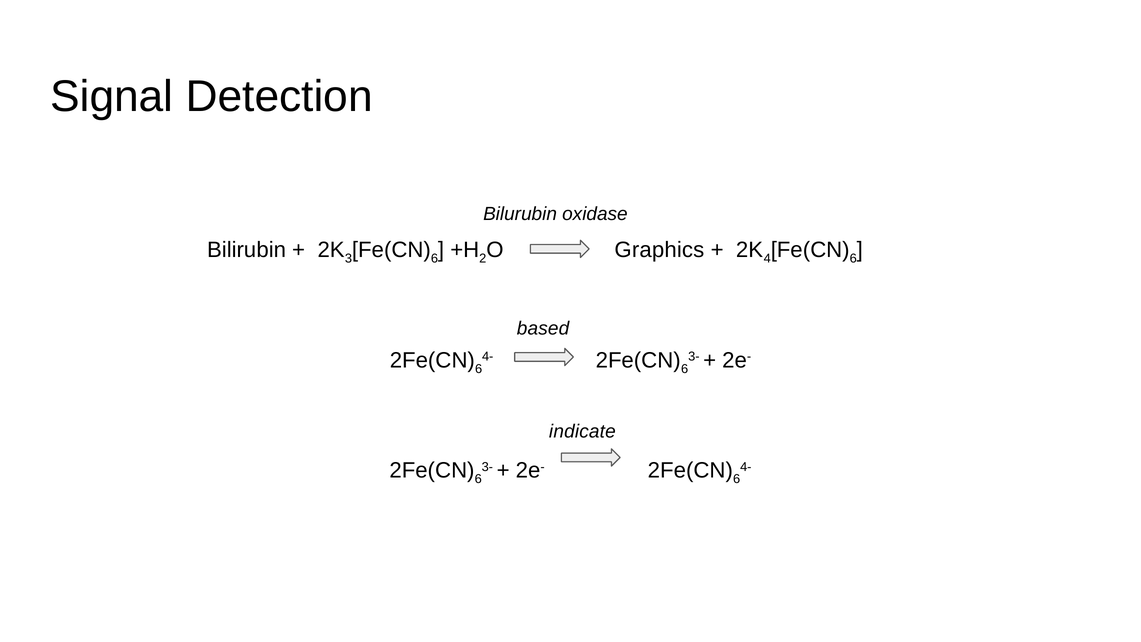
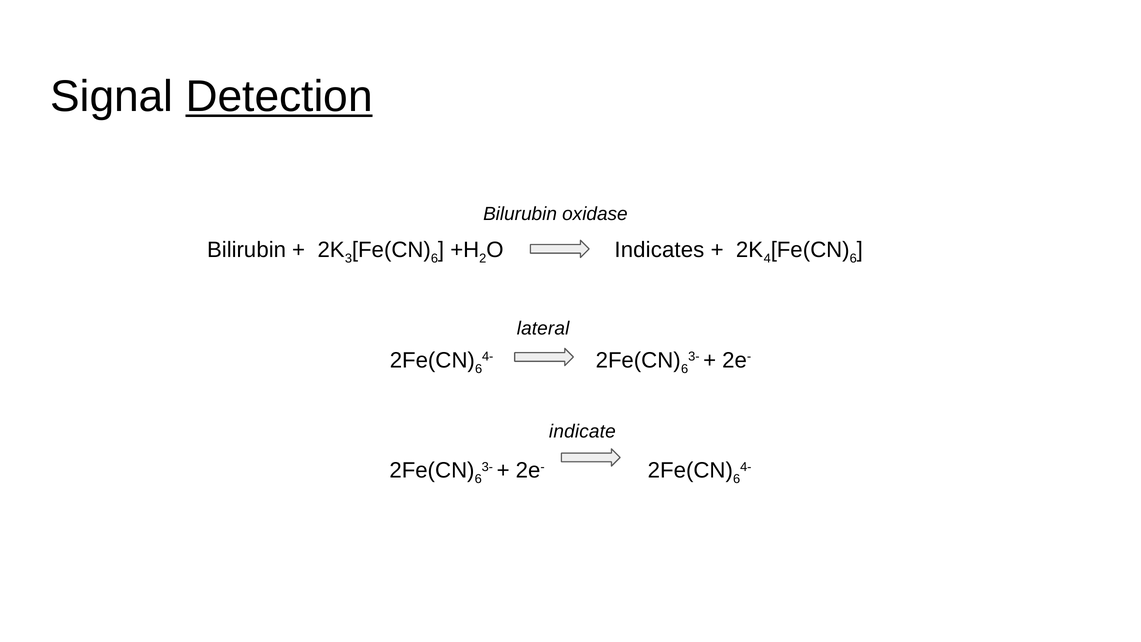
Detection underline: none -> present (279, 97)
Graphics: Graphics -> Indicates (659, 250)
based: based -> lateral (543, 328)
